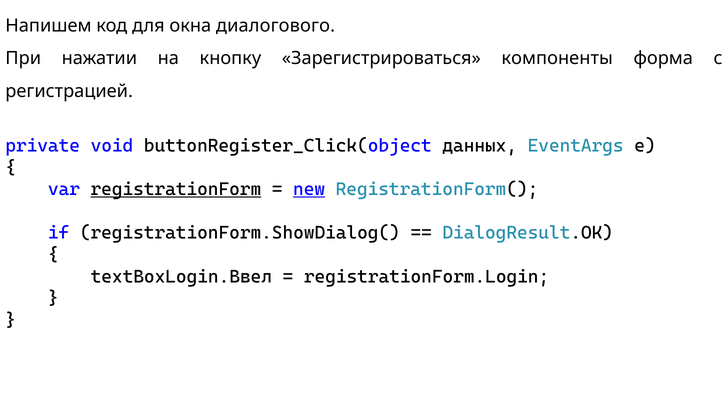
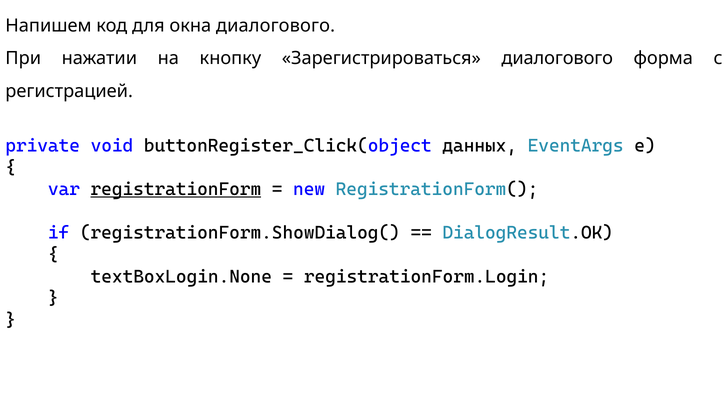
Зарегистрироваться компоненты: компоненты -> диалогового (557, 59)
new underline: present -> none (309, 190)
textBoxLogin.Ввел: textBoxLogin.Ввел -> textBoxLogin.None (181, 277)
